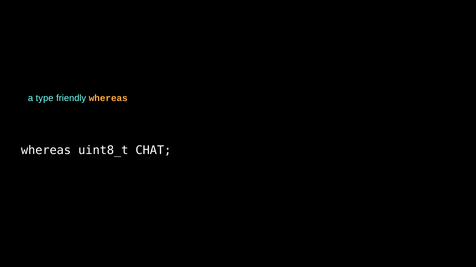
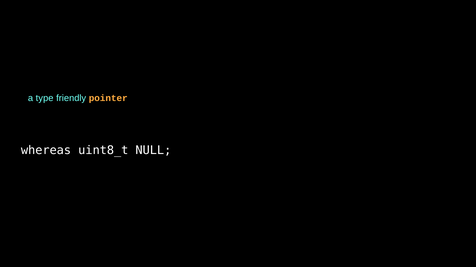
friendly whereas: whereas -> pointer (108, 98)
CHAT: CHAT -> NULL (153, 151)
